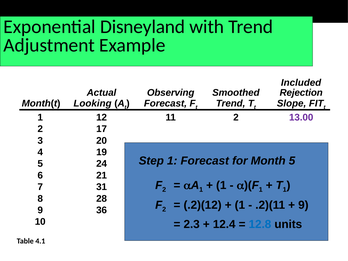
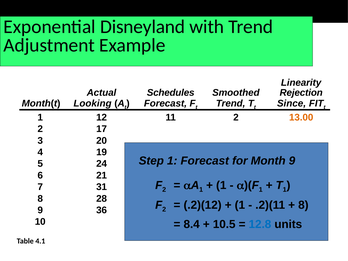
Included: Included -> Linearity (301, 83)
Observing: Observing -> Schedules (171, 93)
Slope: Slope -> Since (292, 104)
13.00 colour: purple -> orange (301, 117)
Month 5: 5 -> 9 (292, 161)
9: 9 -> 8 (303, 205)
2.3: 2.3 -> 8.4 (192, 224)
12.4: 12.4 -> 10.5 (224, 224)
